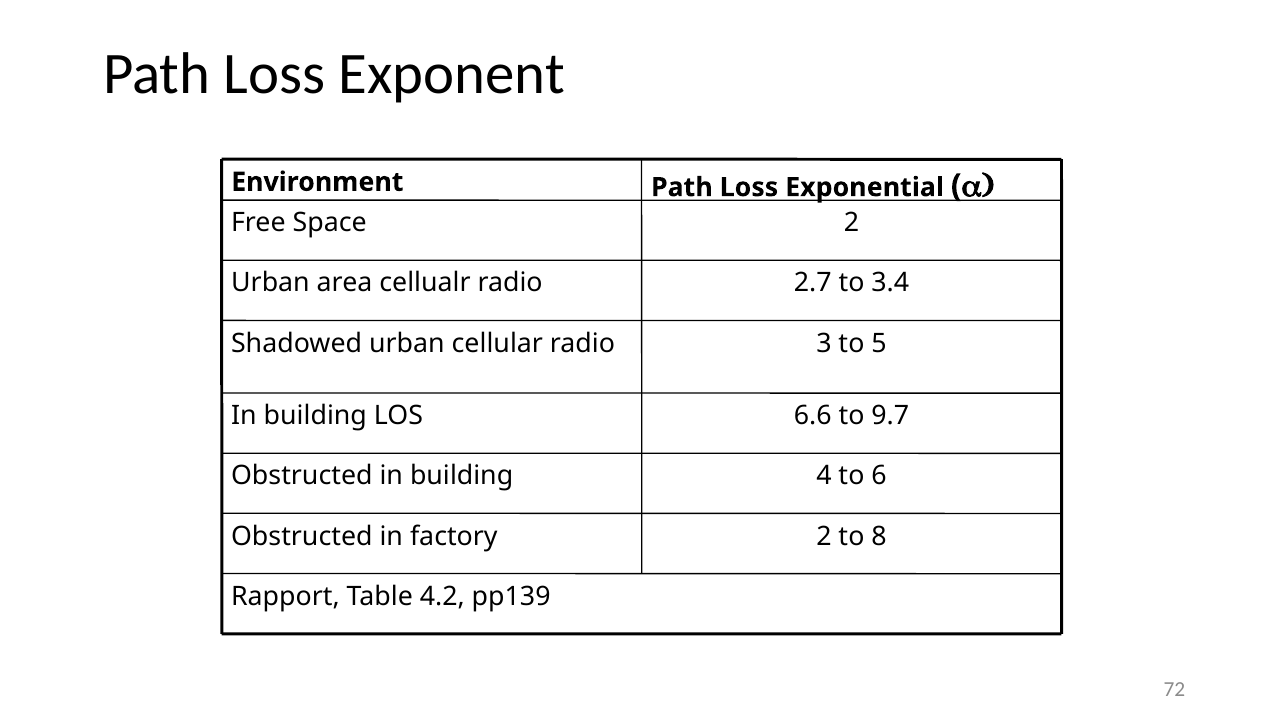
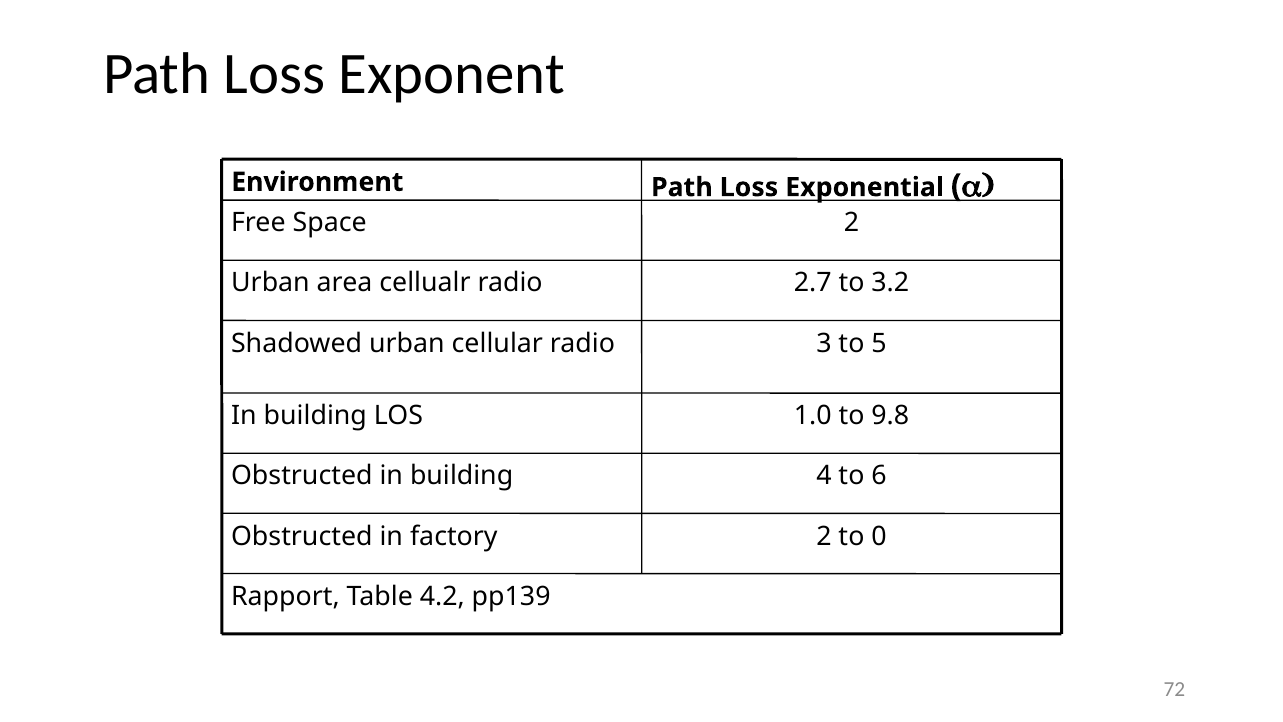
3.4: 3.4 -> 3.2 (890, 283)
6.6: 6.6 -> 1.0 (813, 416)
9.7: 9.7 -> 9.8 (890, 416)
8: 8 -> 0 (879, 536)
